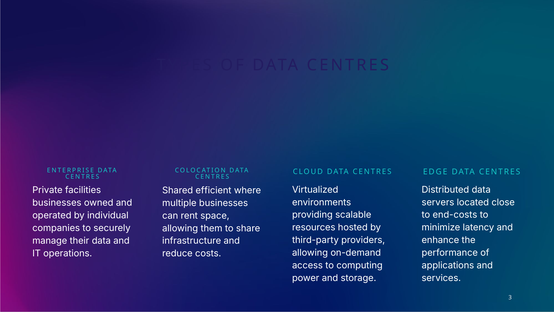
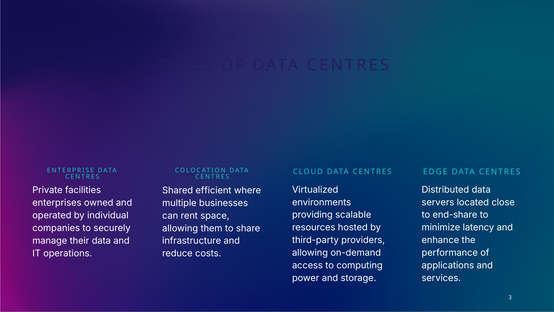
businesses: businesses -> enterprises (57, 203)
end-costs: end-costs -> end-share (455, 215)
